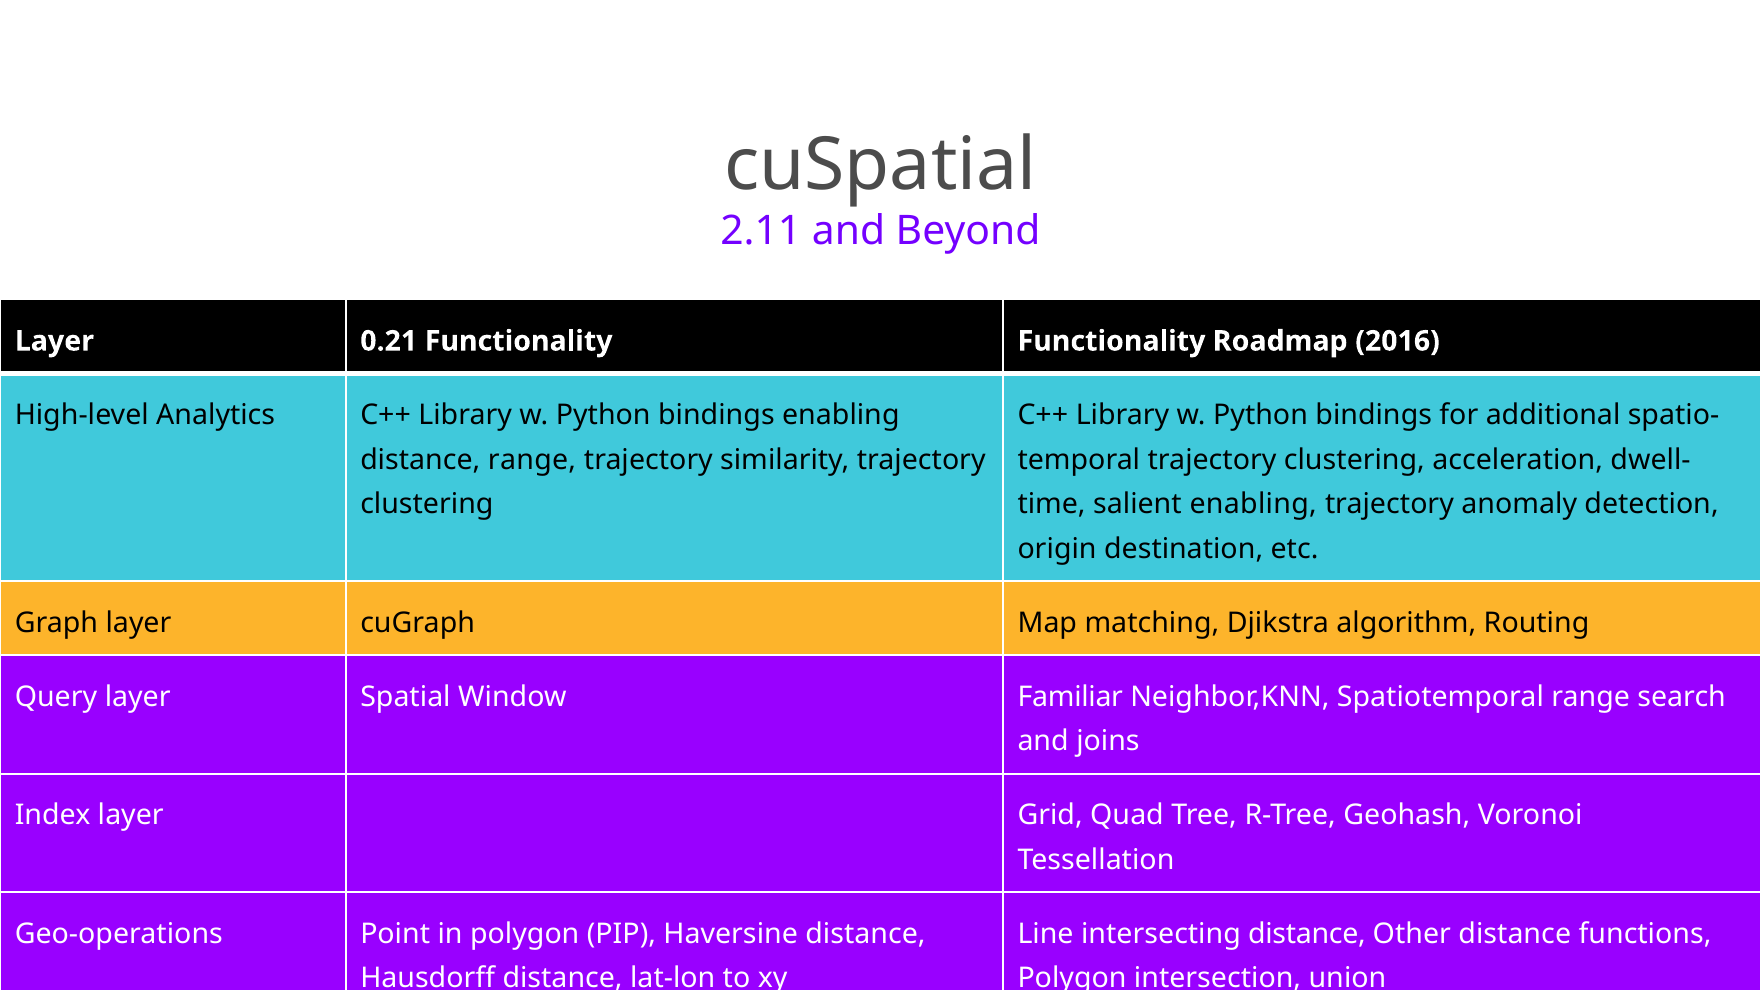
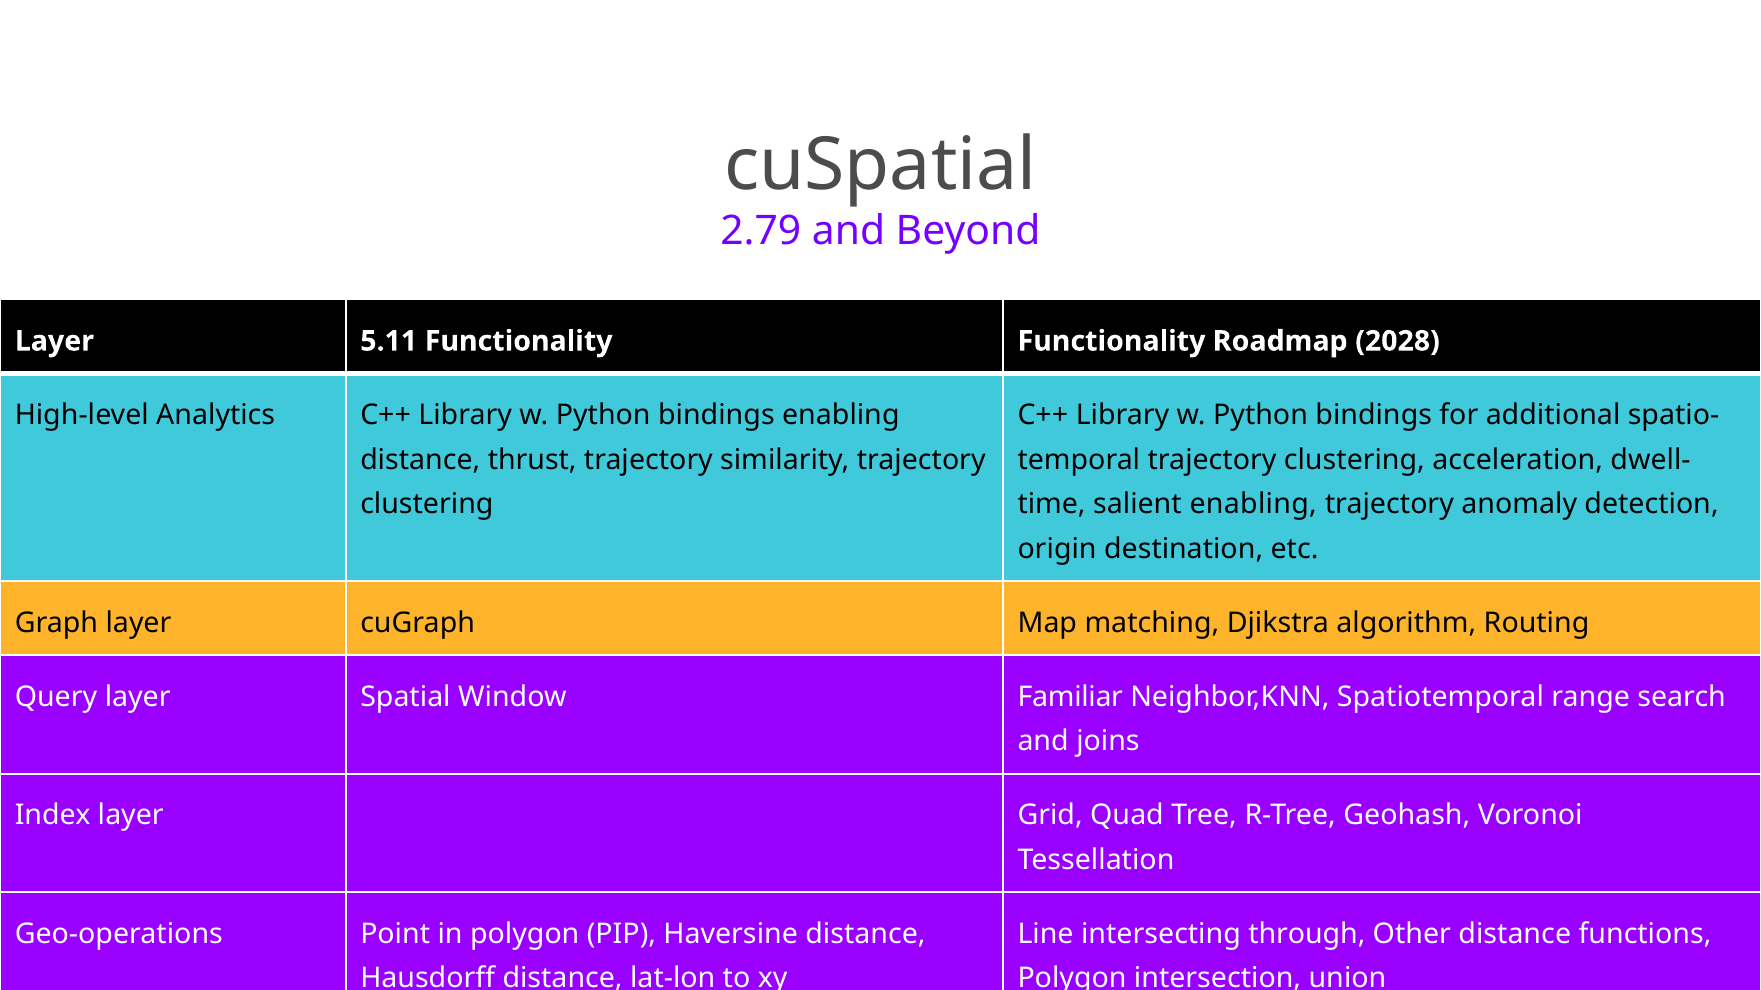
2.11: 2.11 -> 2.79 (761, 231)
0.21: 0.21 -> 5.11 (389, 341)
2016: 2016 -> 2028 (1398, 341)
distance range: range -> thrust (532, 460)
intersecting distance: distance -> through (1307, 934)
